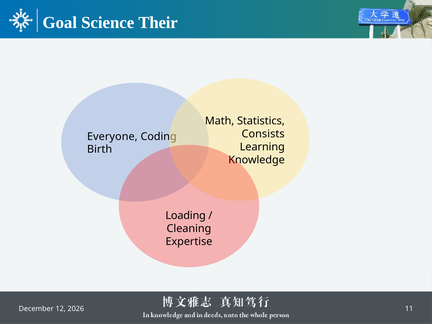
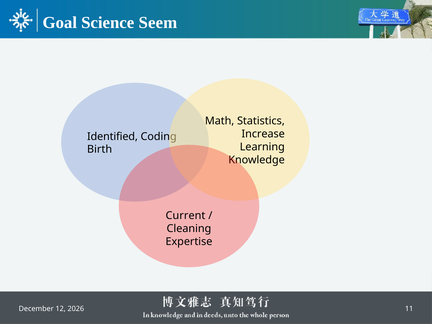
Their: Their -> Seem (158, 23)
Consists: Consists -> Increase (263, 134)
Everyone: Everyone -> Identified (112, 136)
Loading: Loading -> Current (186, 216)
